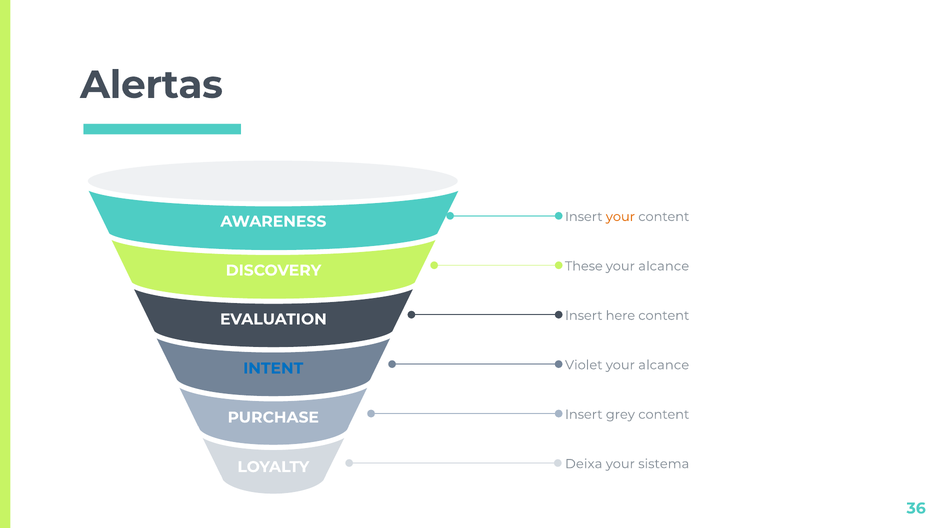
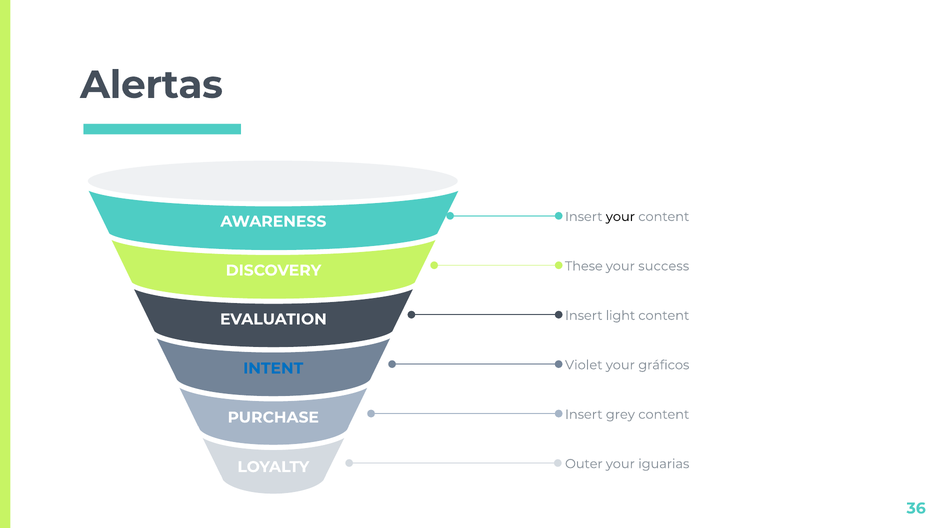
your colour: orange -> black (620, 217)
alcance: alcance -> success (664, 266)
here: here -> light (620, 316)
alcance: alcance -> gráficos (664, 365)
Deixa: Deixa -> Outer (584, 464)
sistema: sistema -> iguarias (664, 464)
